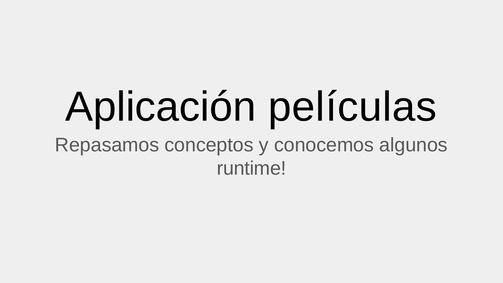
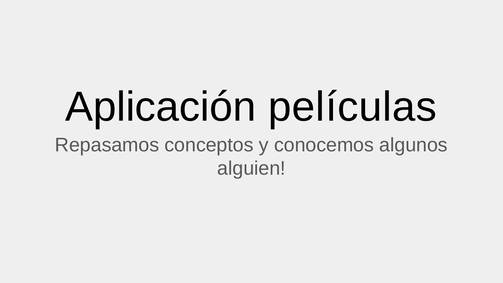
runtime: runtime -> alguien (251, 169)
